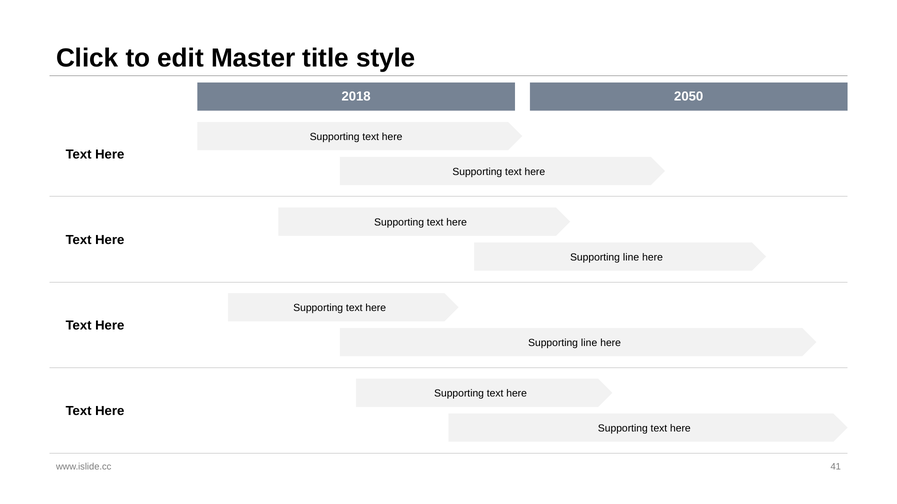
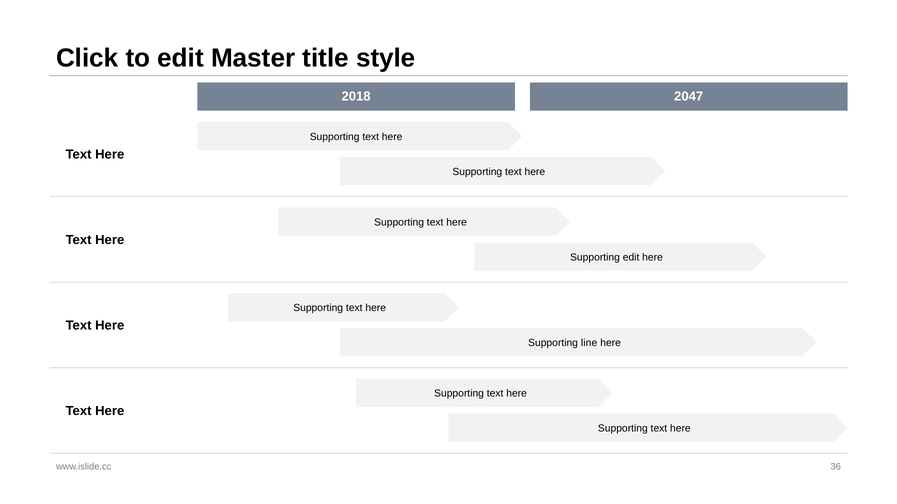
2050: 2050 -> 2047 (689, 97)
line: line -> edit (631, 258)
41: 41 -> 36 (836, 467)
